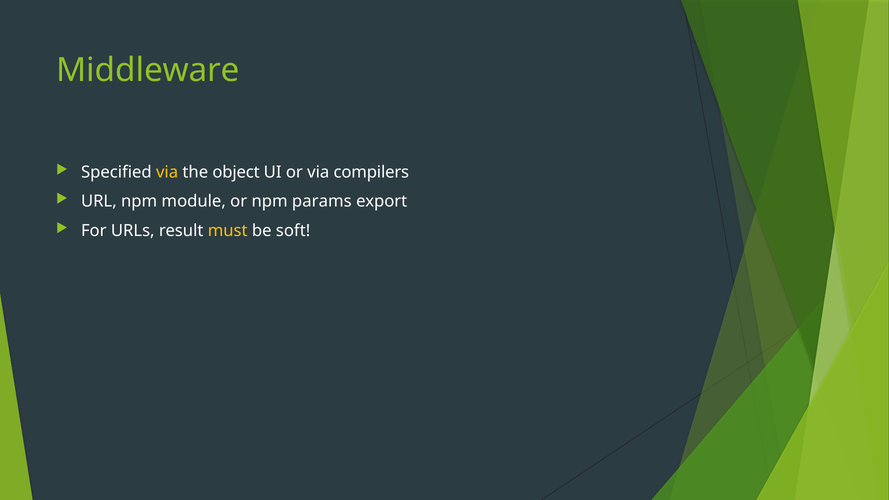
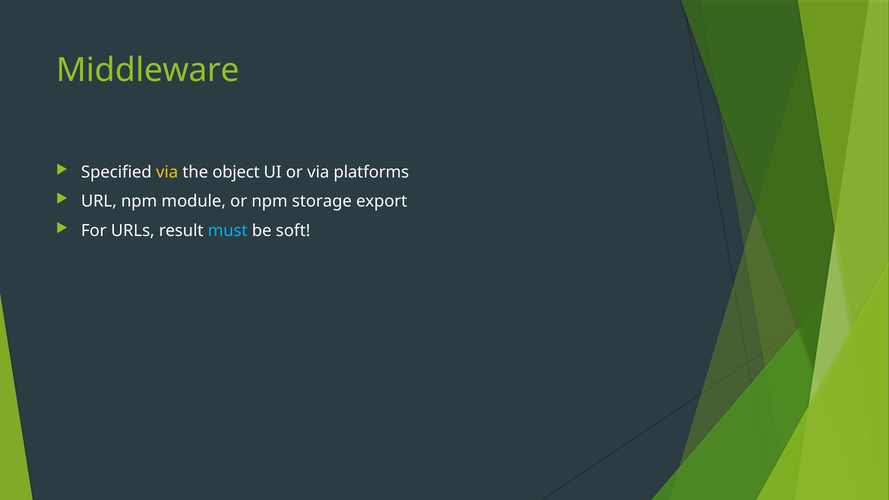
compilers: compilers -> platforms (371, 172)
params: params -> storage (322, 201)
must colour: yellow -> light blue (228, 231)
